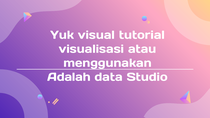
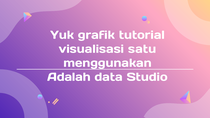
visual: visual -> grafik (96, 35)
atau: atau -> satu (142, 49)
